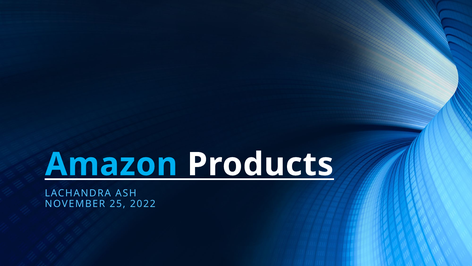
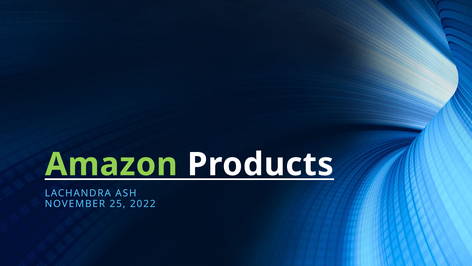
Amazon colour: light blue -> light green (111, 164)
